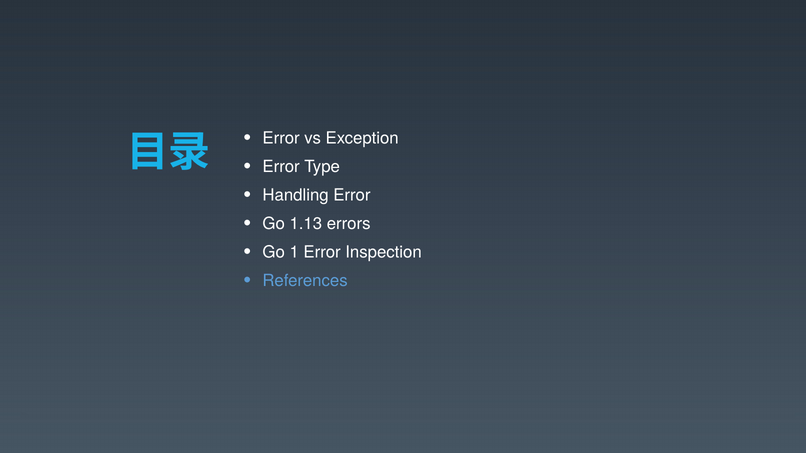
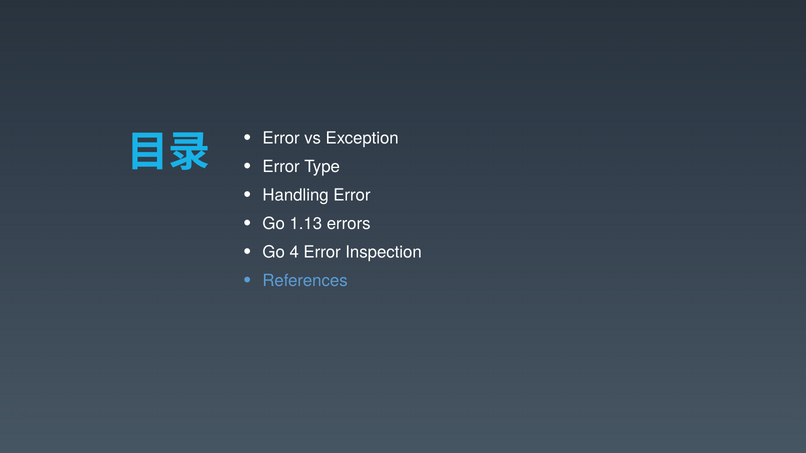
1: 1 -> 4 (294, 252)
